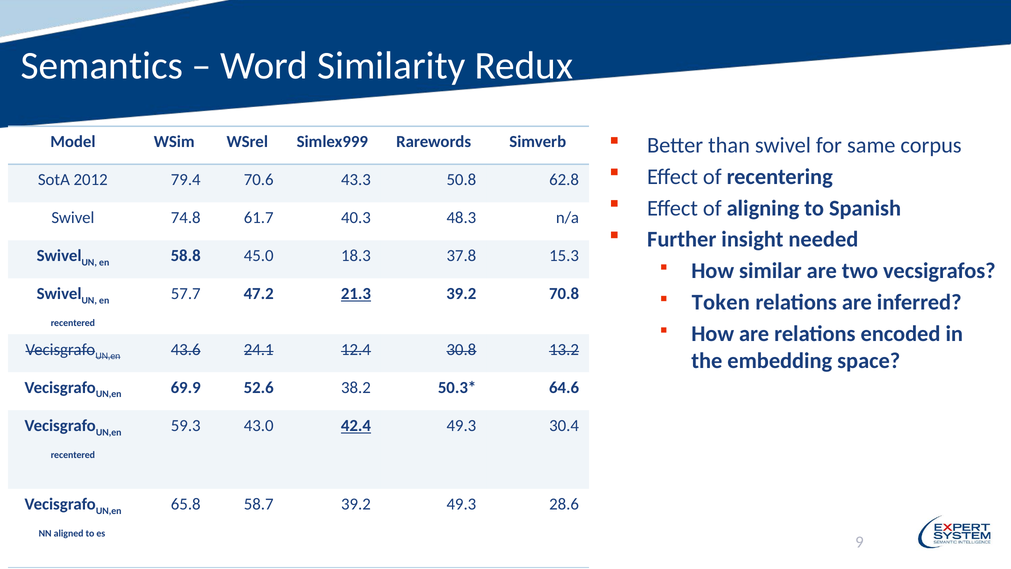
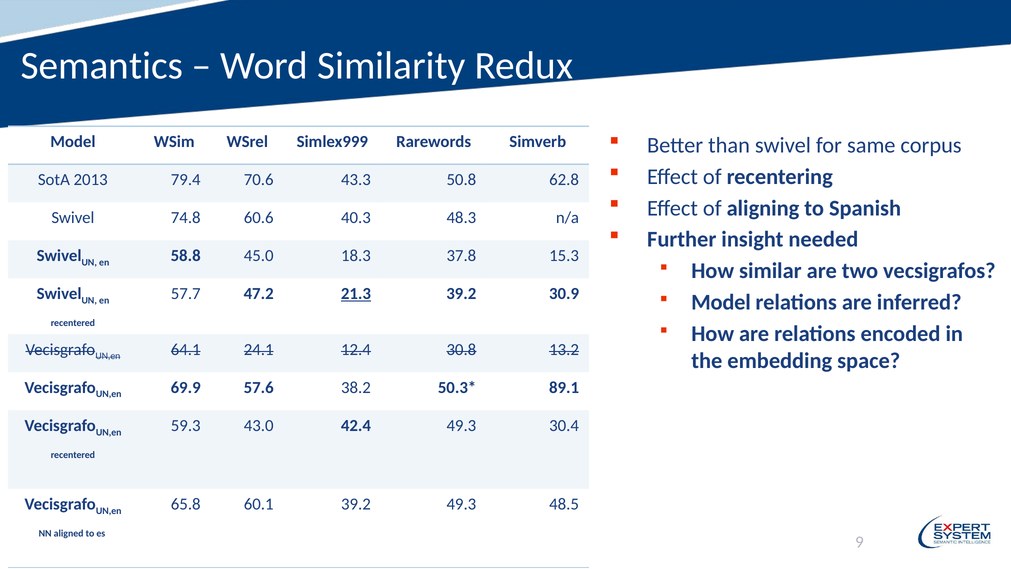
2012: 2012 -> 2013 (91, 180)
61.7: 61.7 -> 60.6 (259, 218)
70.8: 70.8 -> 30.9 (564, 294)
Token: Token -> Model (721, 302)
43.6: 43.6 -> 64.1 (186, 349)
52.6: 52.6 -> 57.6 (259, 387)
64.6: 64.6 -> 89.1 (564, 387)
42.4 underline: present -> none (356, 426)
58.7: 58.7 -> 60.1 (259, 504)
28.6: 28.6 -> 48.5 (564, 504)
